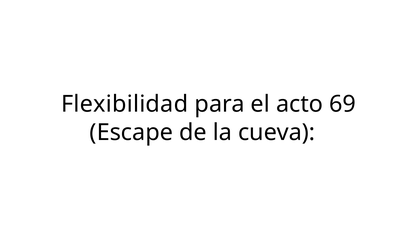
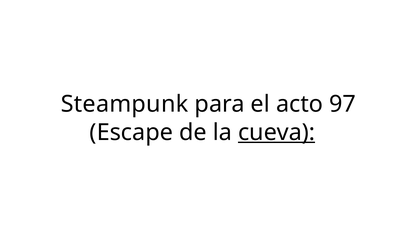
Flexibilidad: Flexibilidad -> Steampunk (125, 105)
69: 69 -> 97 (343, 105)
cueva underline: none -> present (277, 133)
